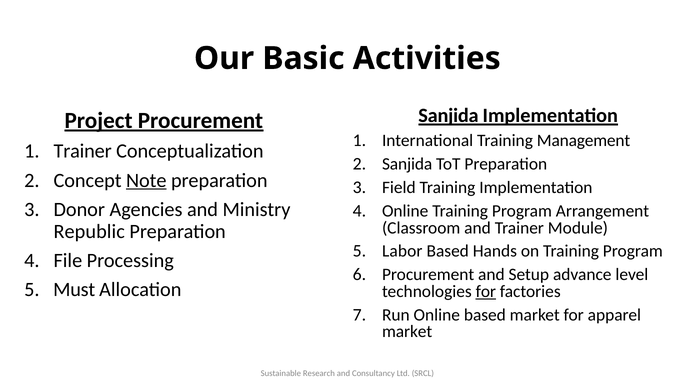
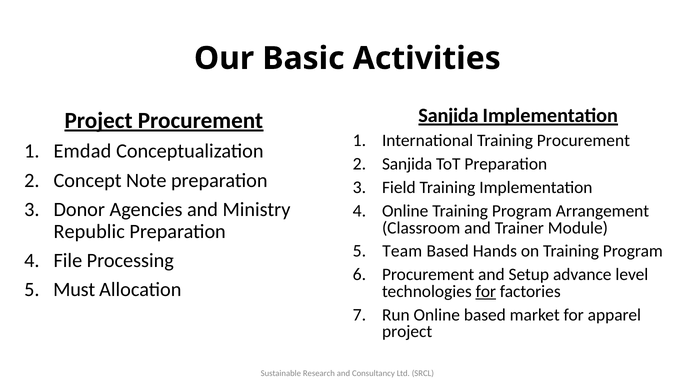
Training Management: Management -> Procurement (583, 141)
Trainer: Trainer -> Emdad (82, 151)
Note underline: present -> none (146, 180)
Labor: Labor -> Team (402, 251)
market: market -> project (407, 332)
